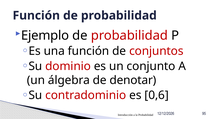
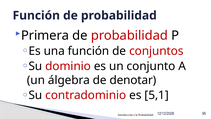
Ejemplo: Ejemplo -> Primera (45, 35)
0,6: 0,6 -> 5,1 (157, 95)
